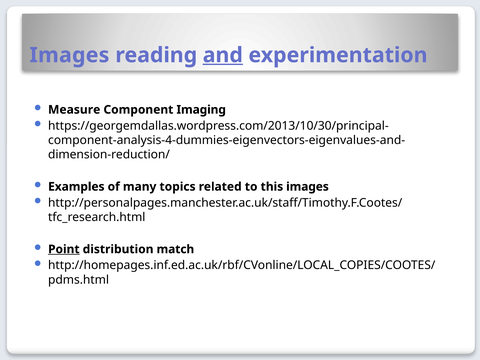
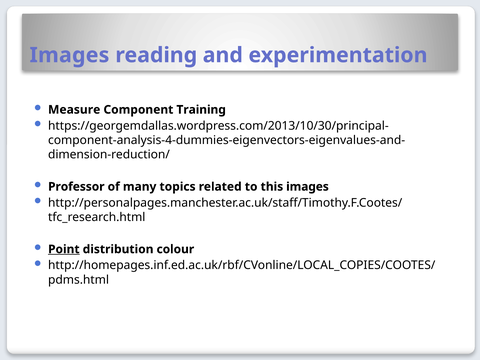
and underline: present -> none (223, 55)
Imaging: Imaging -> Training (201, 110)
Examples: Examples -> Professor (76, 187)
match: match -> colour (175, 249)
